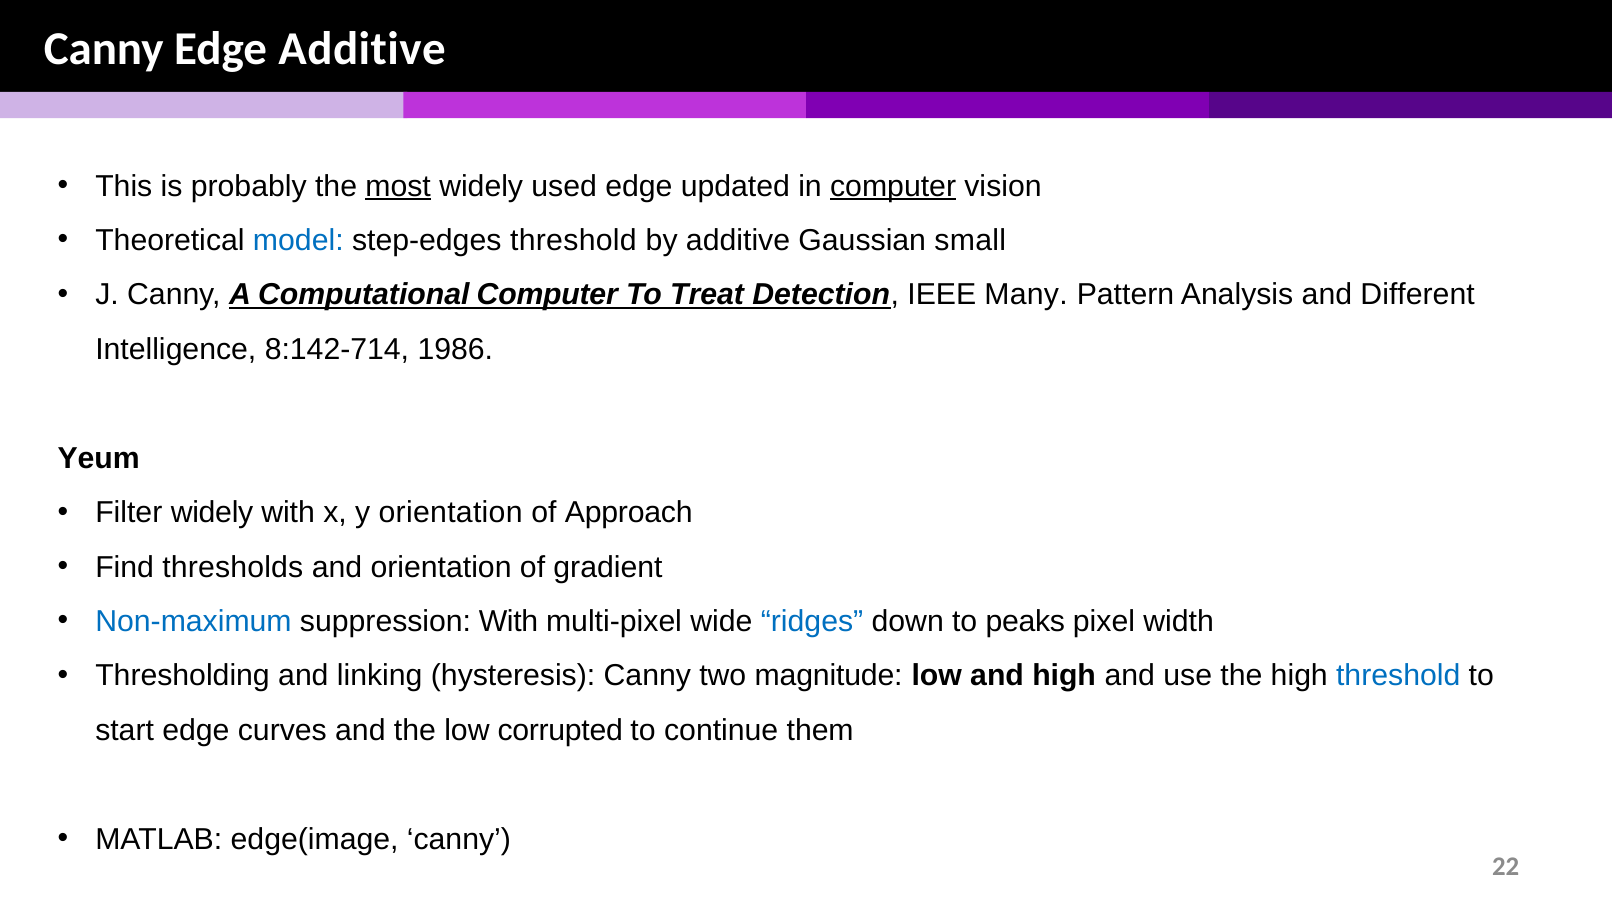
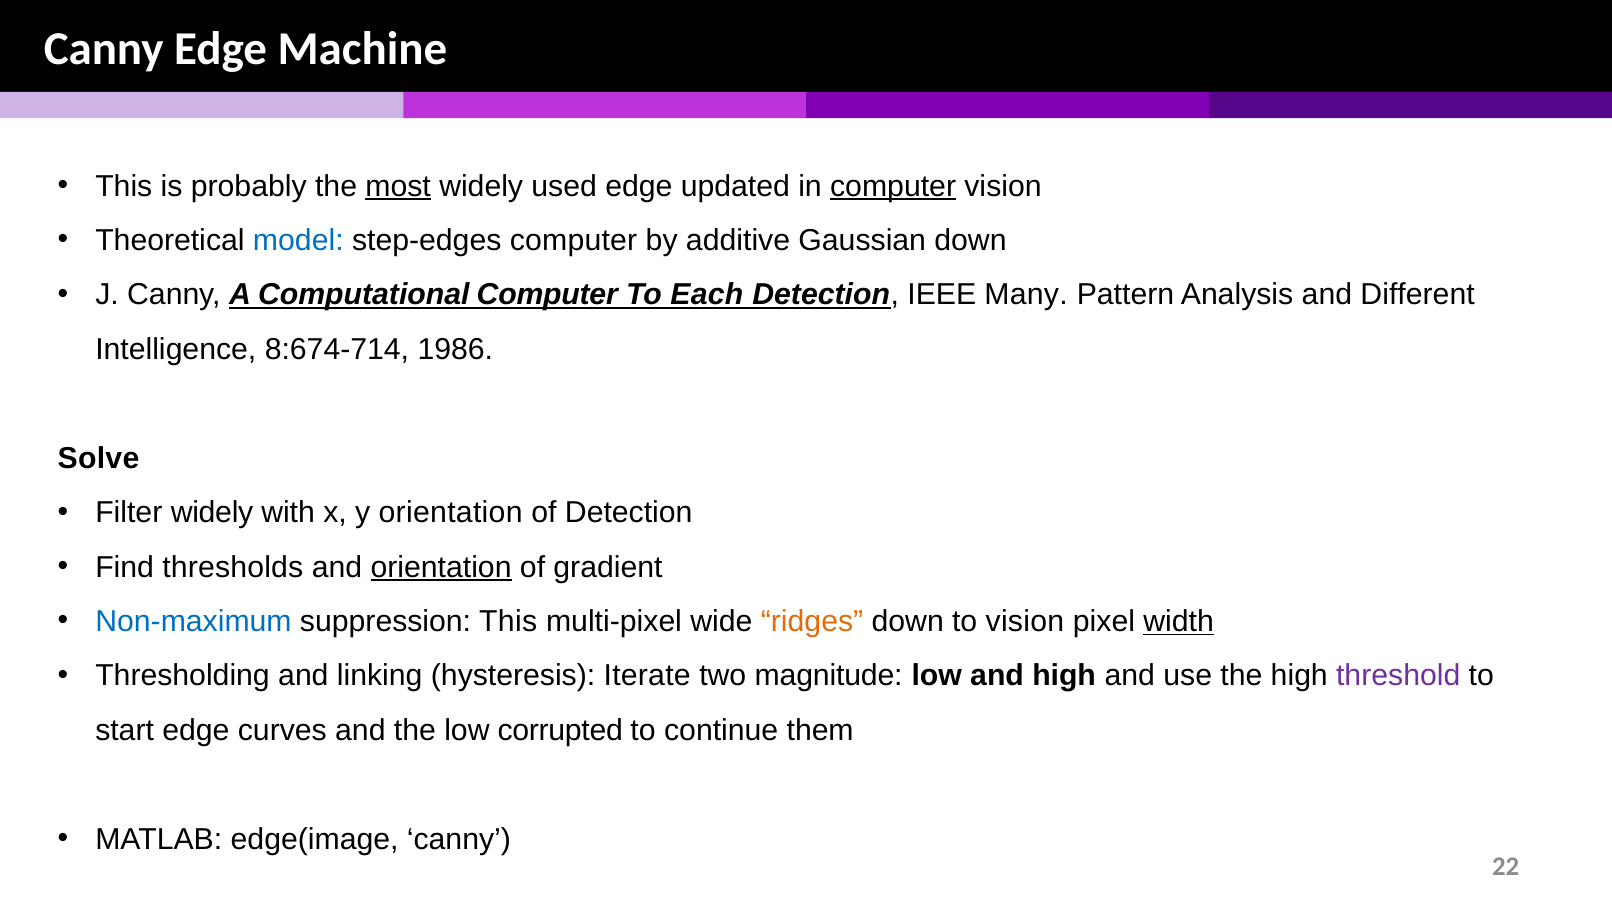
Edge Additive: Additive -> Machine (362, 49)
step-edges threshold: threshold -> computer (574, 240)
Gaussian small: small -> down (970, 240)
Treat: Treat -> Each (707, 295)
8:142-714: 8:142-714 -> 8:674-714 (337, 349)
Yeum: Yeum -> Solve (99, 458)
of Approach: Approach -> Detection (629, 513)
orientation underline: none -> present (441, 567)
suppression With: With -> This (508, 621)
ridges colour: blue -> orange (812, 621)
to peaks: peaks -> vision (1025, 621)
width underline: none -> present (1179, 621)
hysteresis Canny: Canny -> Iterate (647, 676)
threshold colour: blue -> purple (1398, 676)
